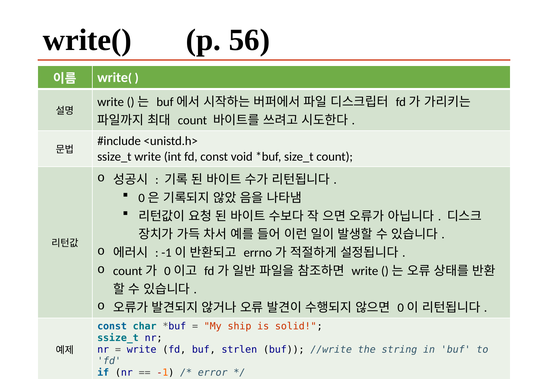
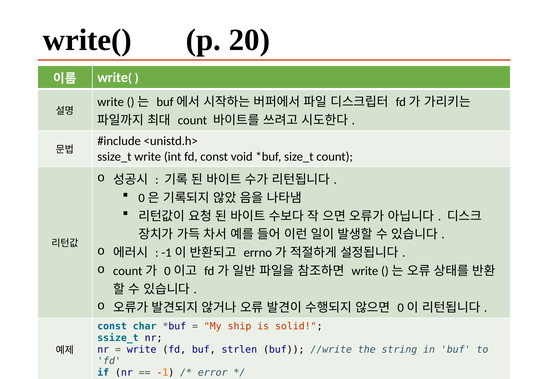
56: 56 -> 20 (249, 40)
